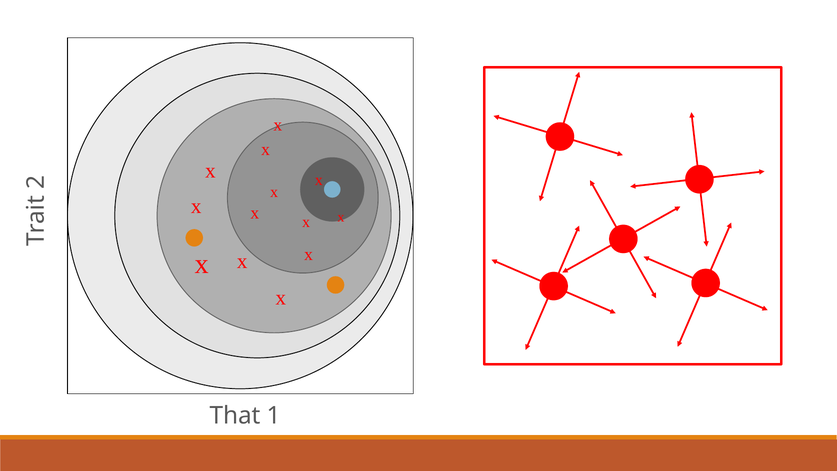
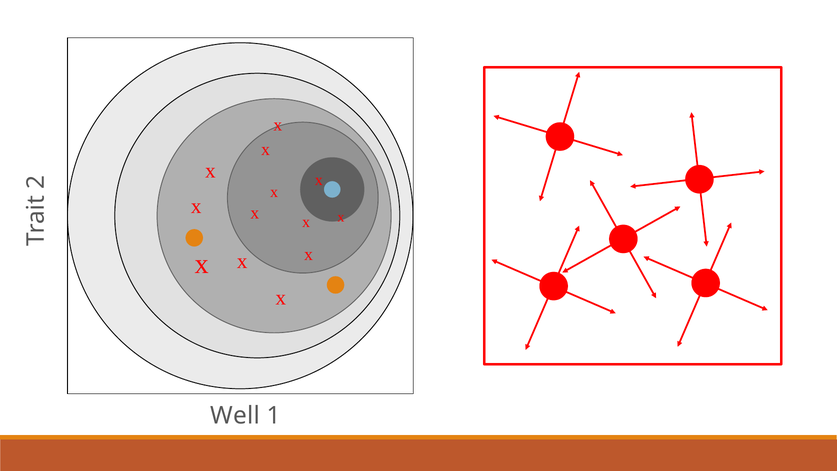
That: That -> Well (235, 415)
